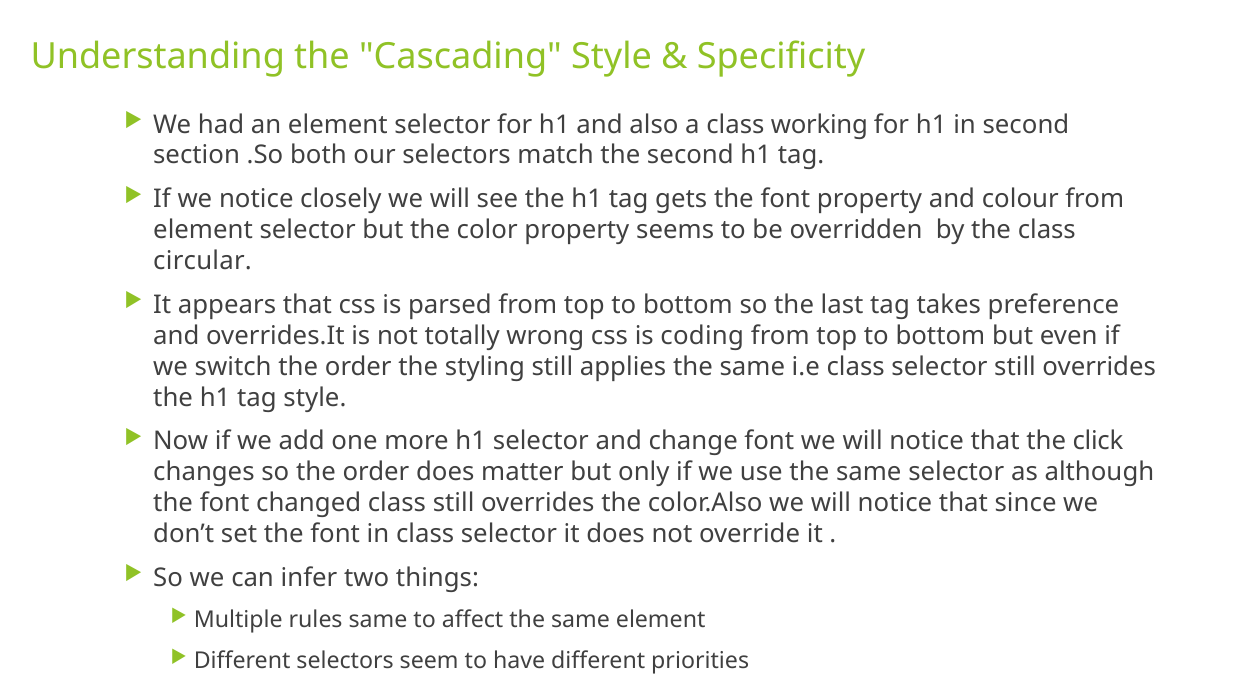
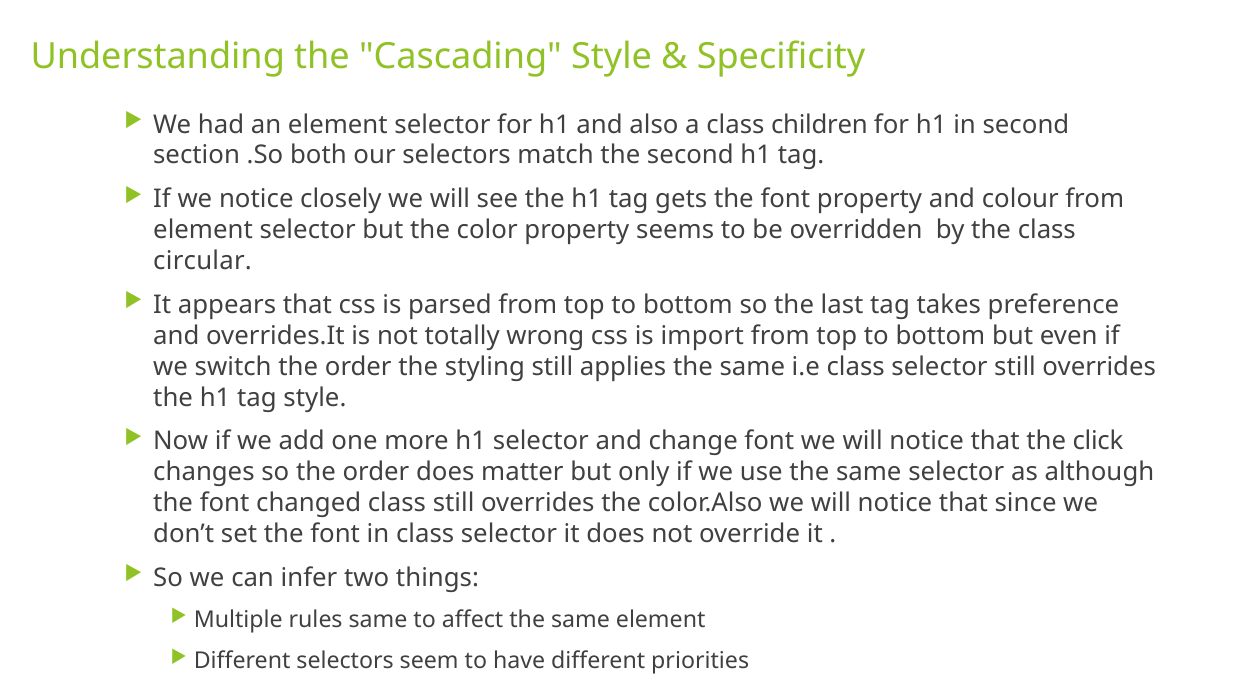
working: working -> children (819, 125)
coding: coding -> import (702, 336)
